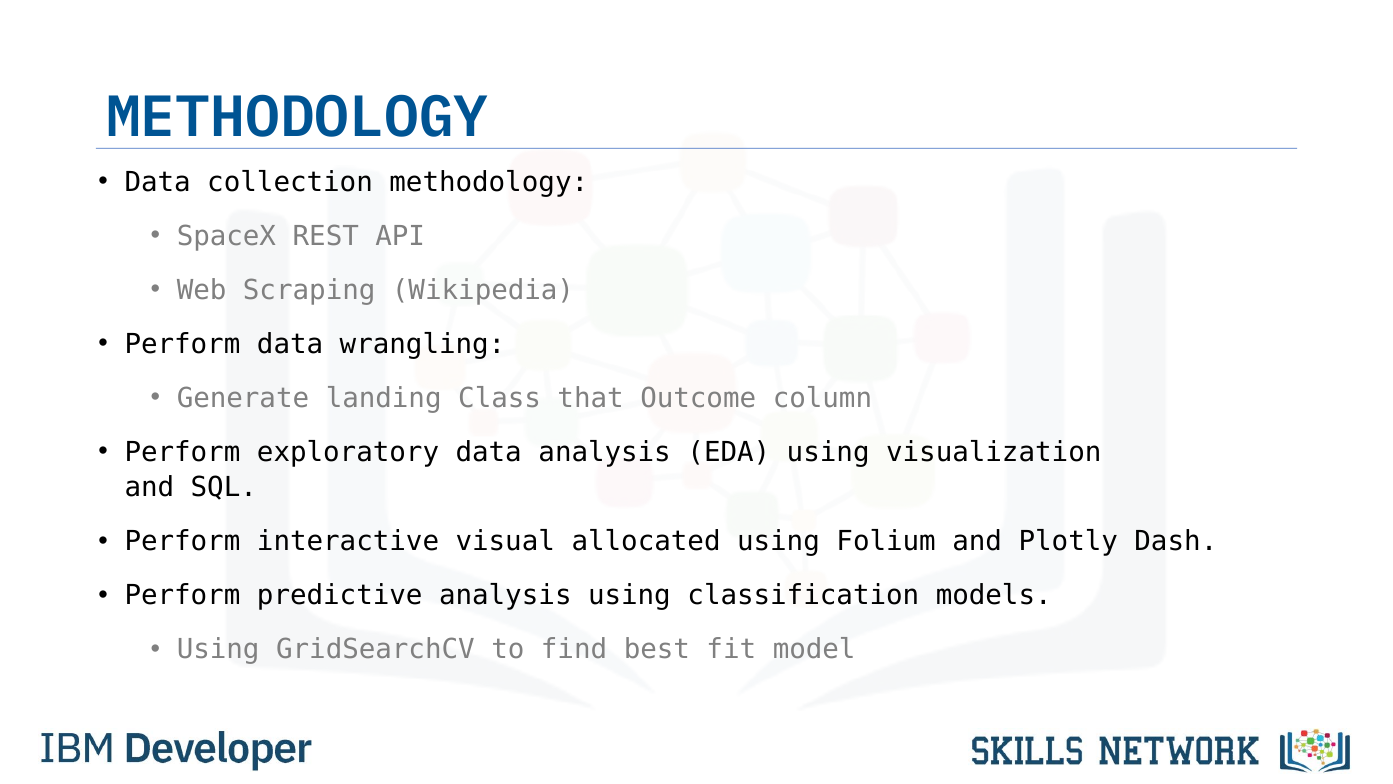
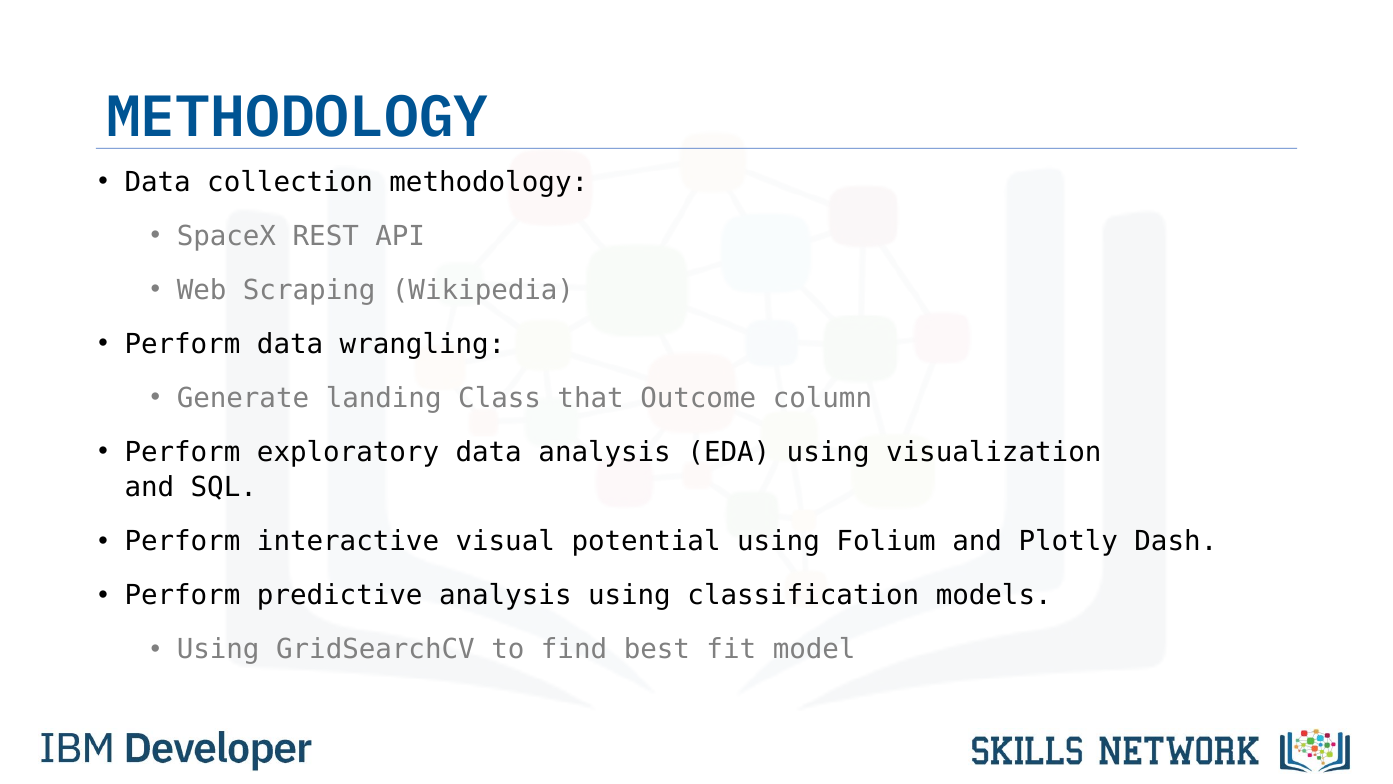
allocated: allocated -> potential (646, 541)
